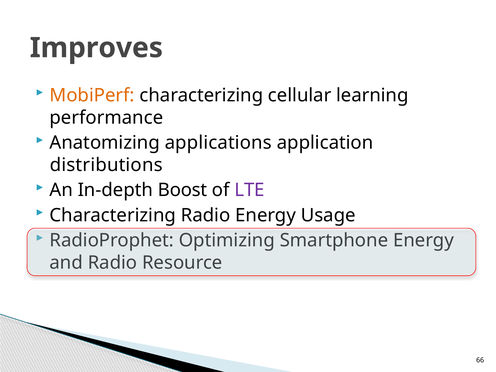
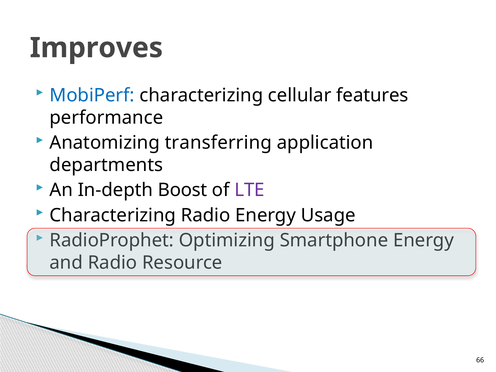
MobiPerf colour: orange -> blue (92, 95)
learning: learning -> features (372, 95)
applications: applications -> transferring (218, 143)
distributions: distributions -> departments (106, 165)
